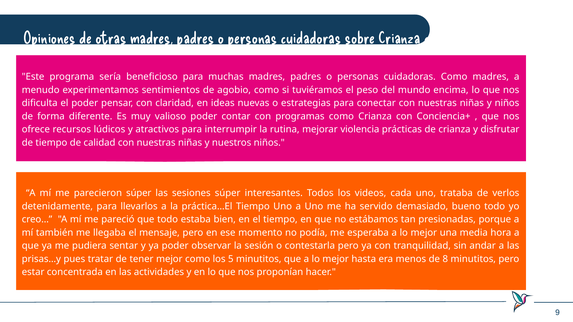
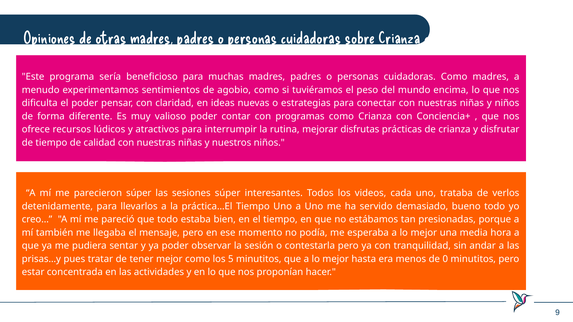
violencia: violencia -> disfrutas (360, 130)
8: 8 -> 0 (445, 259)
